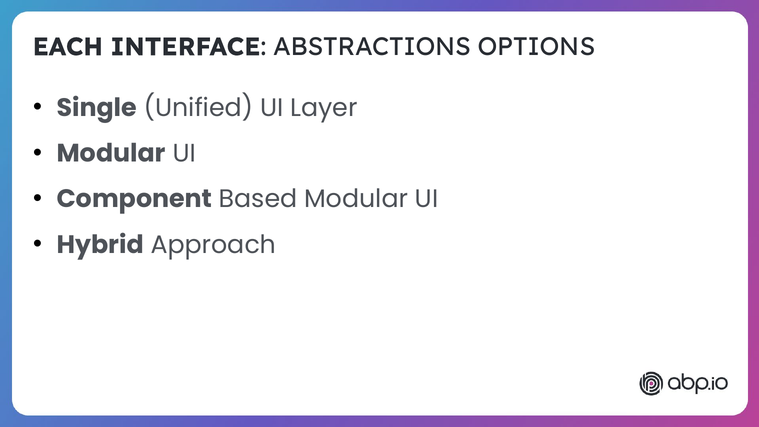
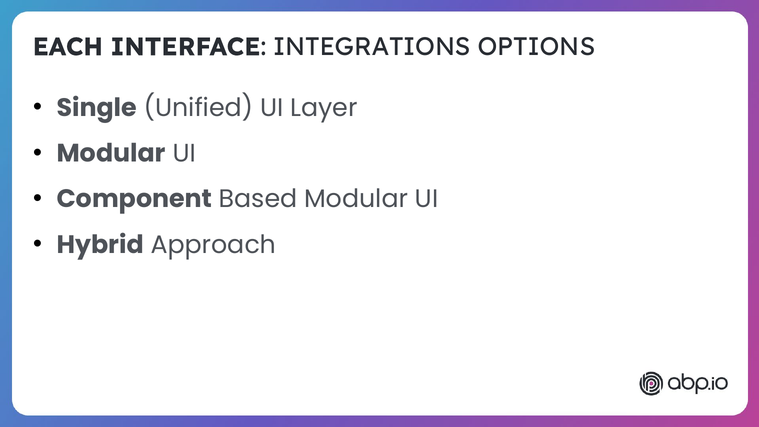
ABSTRACTIONS: ABSTRACTIONS -> INTEGRATIONS (372, 47)
